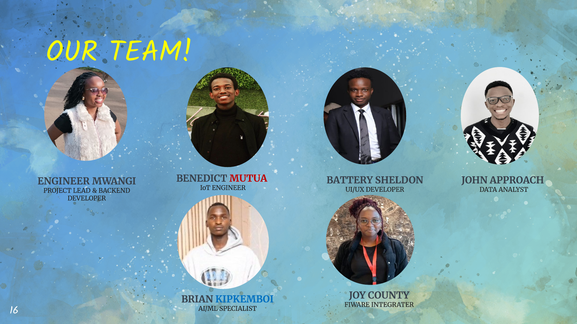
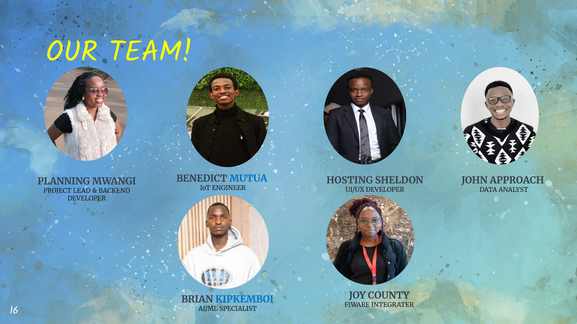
MUTUA colour: red -> blue (248, 179)
BATTERY: BATTERY -> HOSTING (350, 181)
ENGINEER: ENGINEER -> PLANNING (64, 182)
